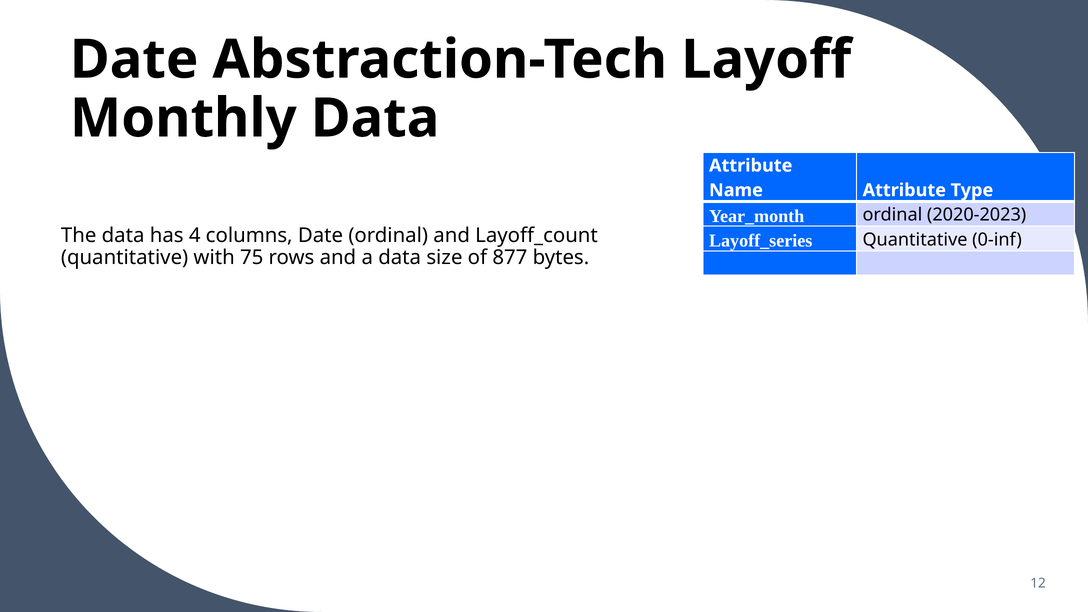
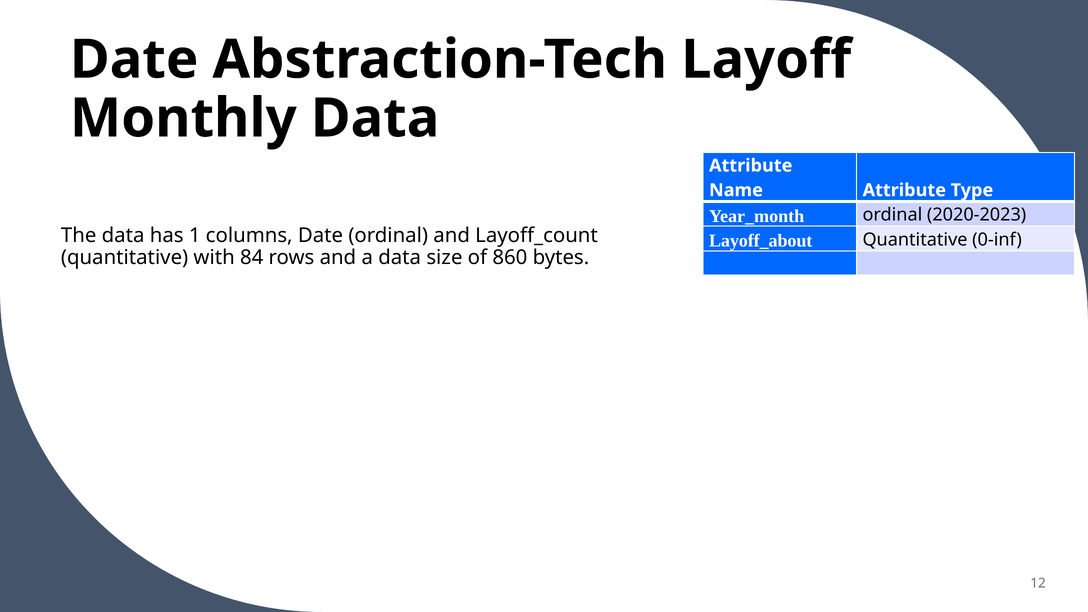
4: 4 -> 1 (195, 235)
Layoff_series: Layoff_series -> Layoff_about (761, 241)
75: 75 -> 84 (252, 257)
877: 877 -> 860 (510, 257)
